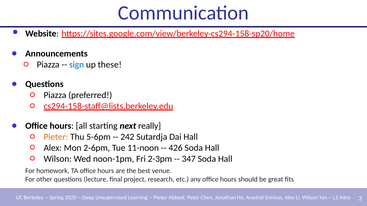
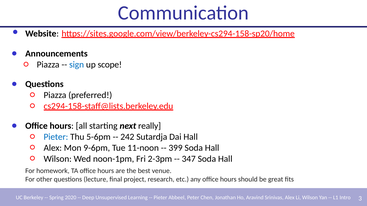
these: these -> scope (110, 65)
Pieter colour: orange -> blue (56, 137)
2-6pm: 2-6pm -> 9-6pm (97, 148)
426: 426 -> 399 (176, 148)
